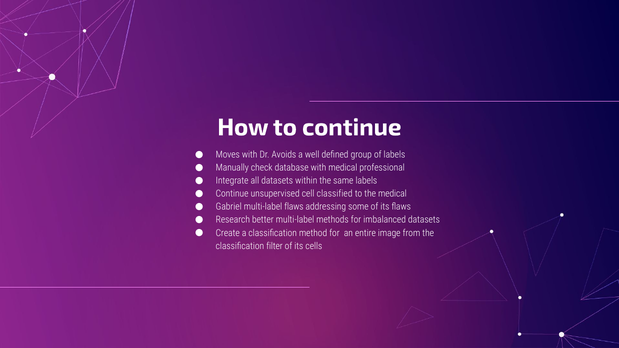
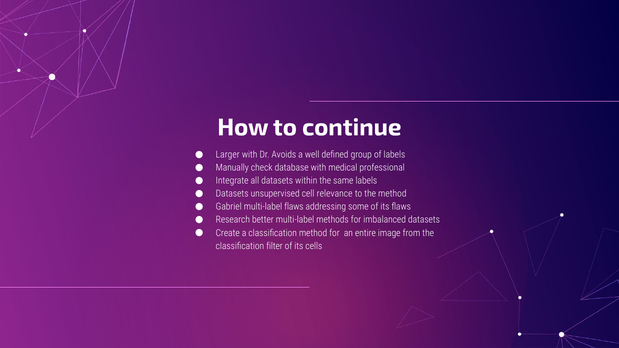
Moves: Moves -> Larger (228, 155)
Continue: Continue -> Datasets (232, 194)
classified: classified -> relevance (335, 194)
the medical: medical -> method (392, 194)
